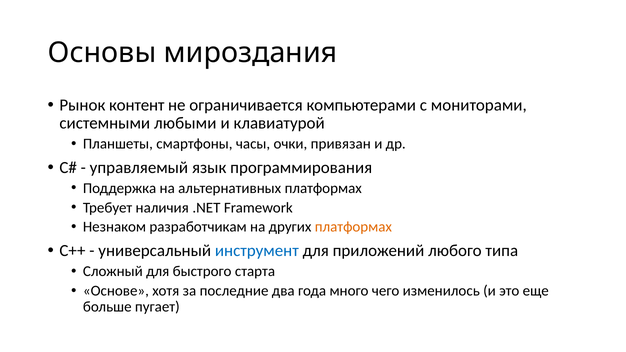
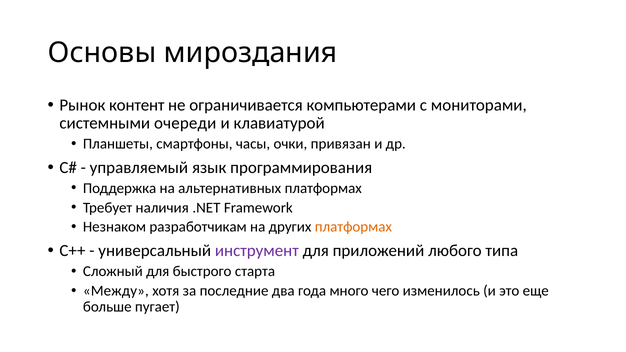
любыми: любыми -> очереди (185, 123)
инструмент colour: blue -> purple (257, 251)
Основе: Основе -> Между (116, 291)
